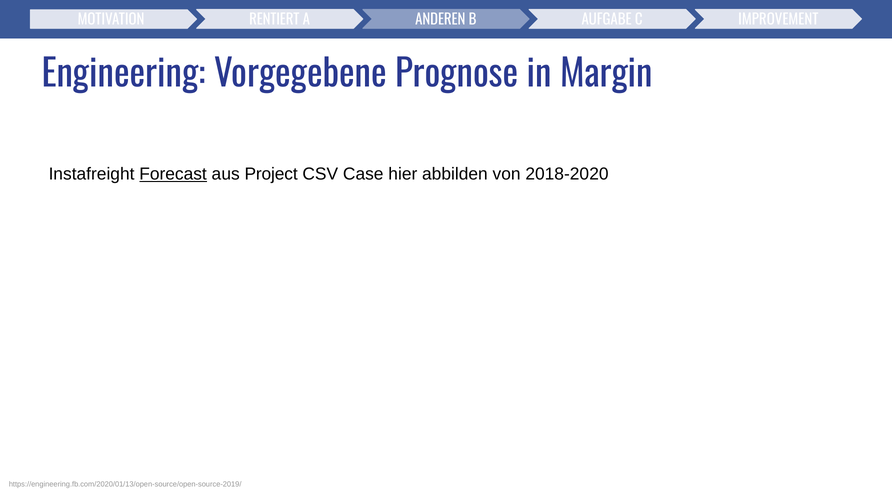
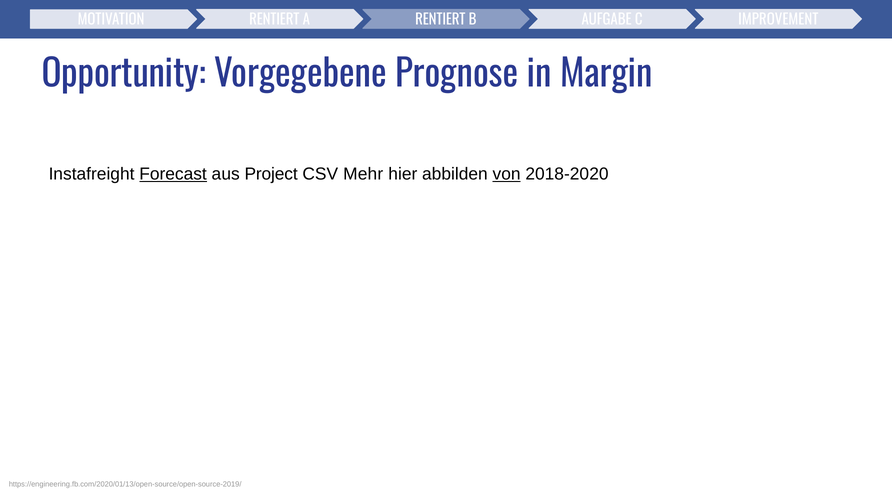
A ANDEREN: ANDEREN -> RENTIERT (440, 20)
Engineering: Engineering -> Opportunity (124, 74)
Case: Case -> Mehr (363, 174)
von underline: none -> present (507, 174)
